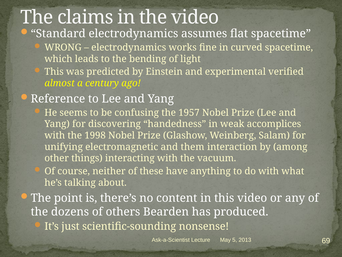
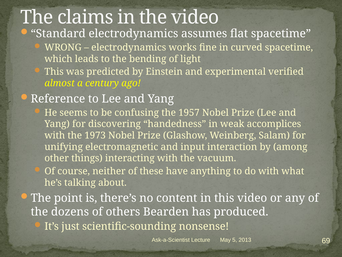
1998: 1998 -> 1973 (95, 135)
them: them -> input (193, 147)
